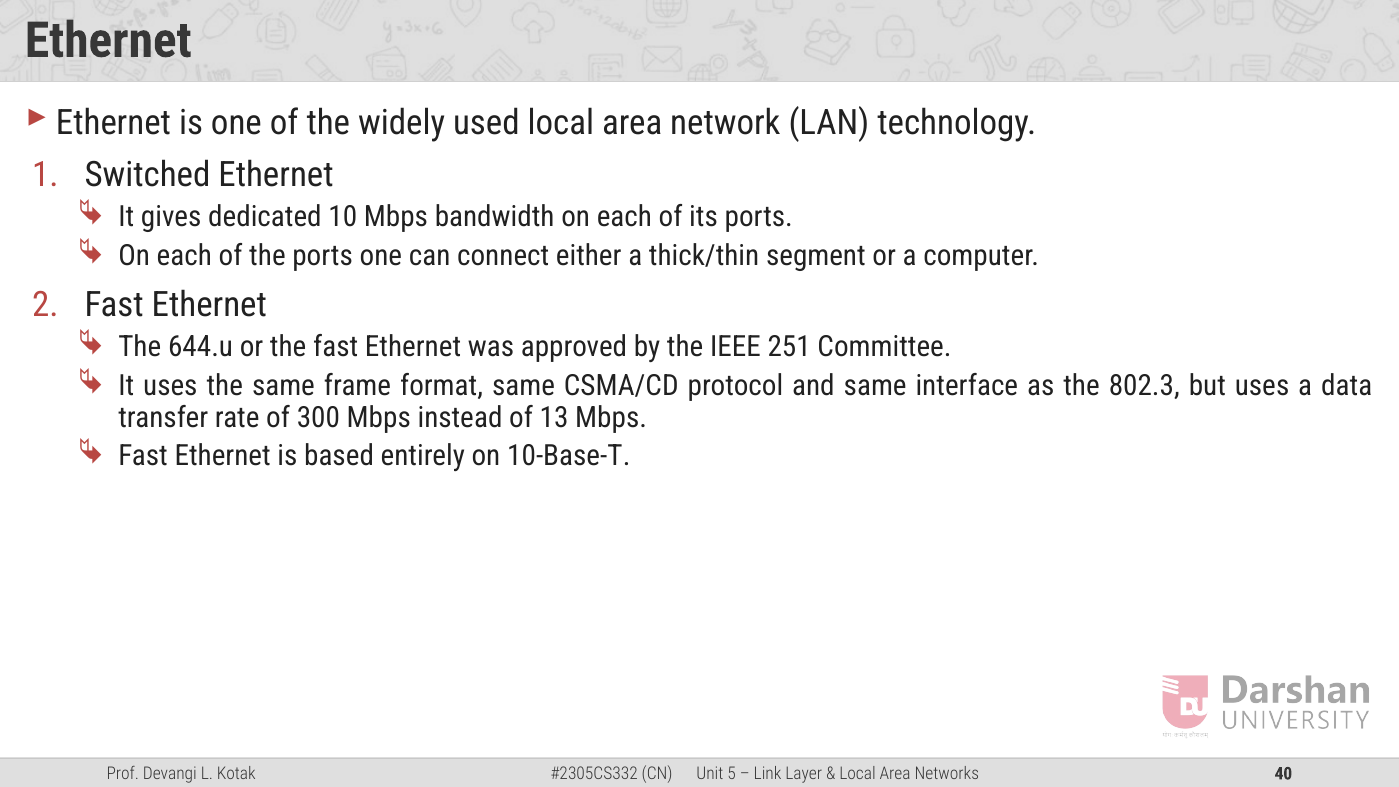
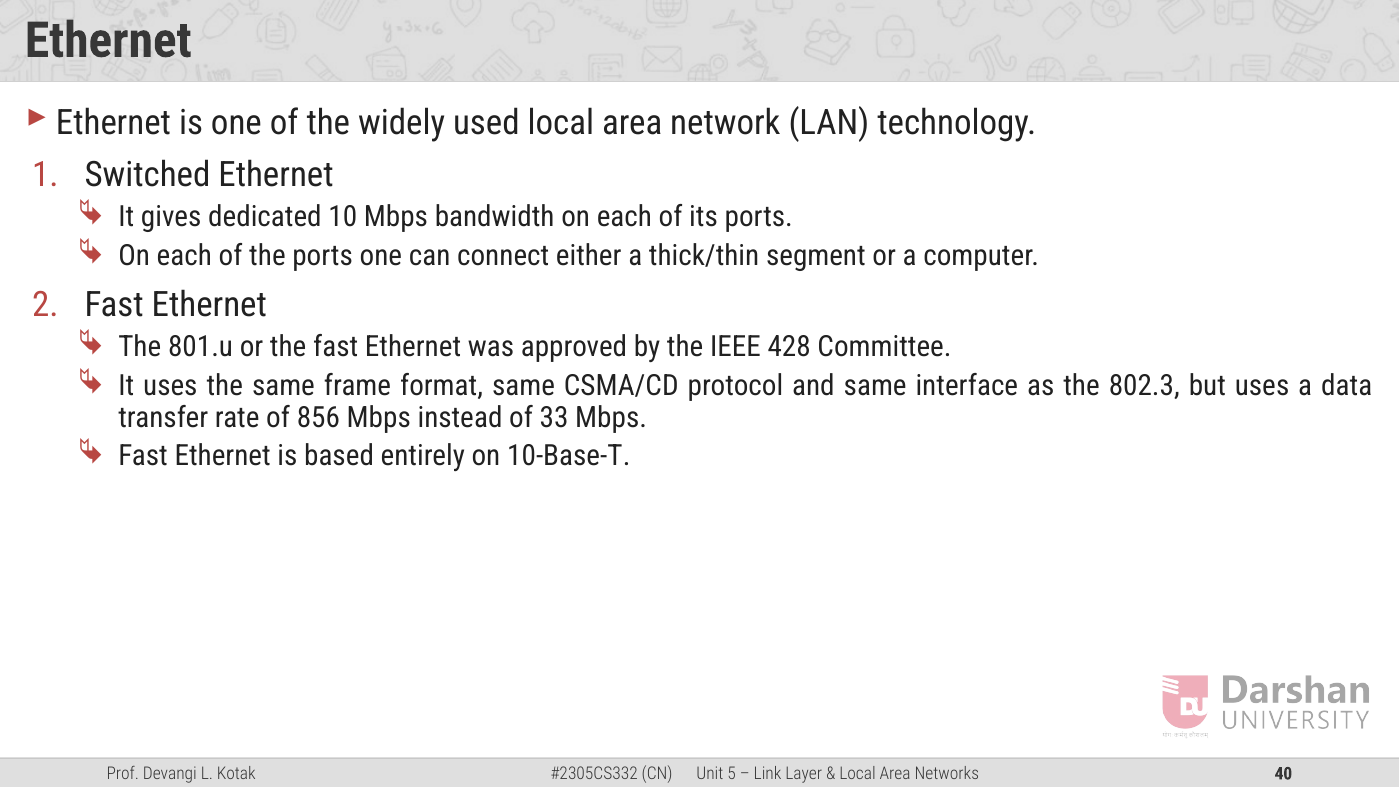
644.u: 644.u -> 801.u (201, 347)
251: 251 -> 428 (789, 347)
300: 300 -> 856 (318, 418)
13: 13 -> 33 (554, 418)
